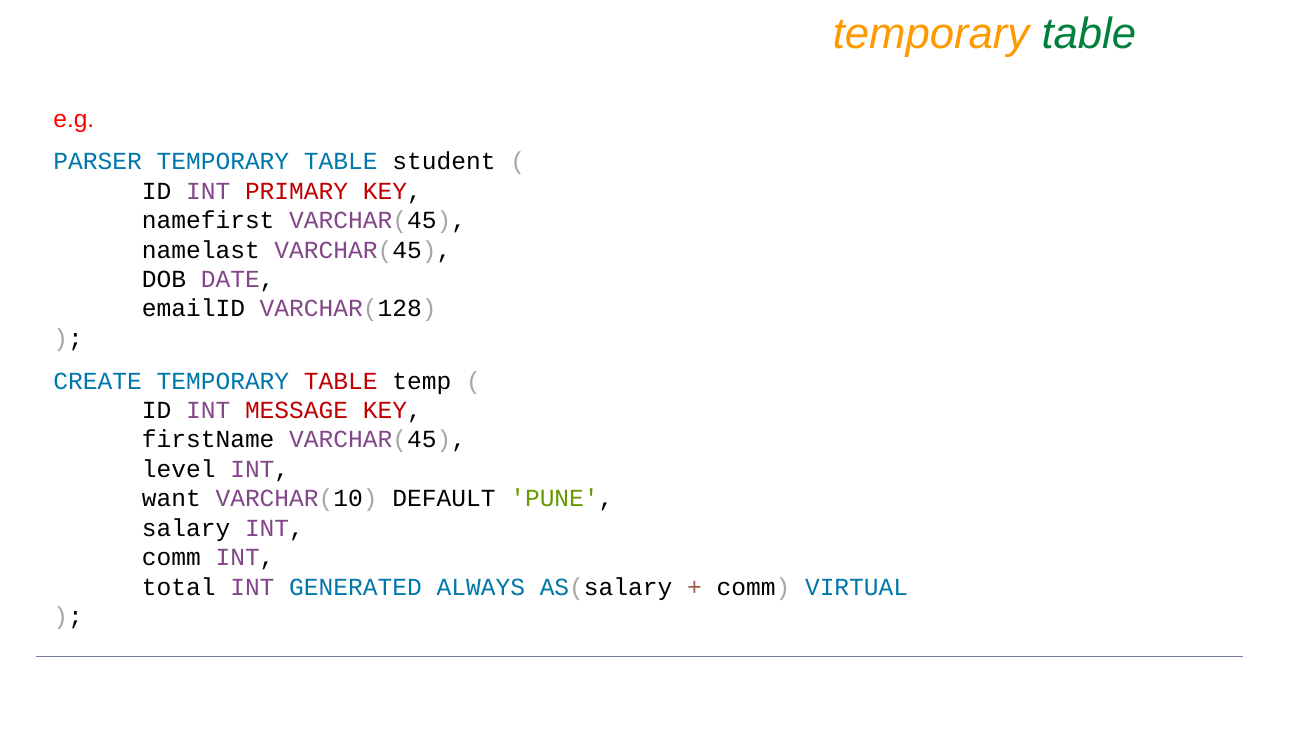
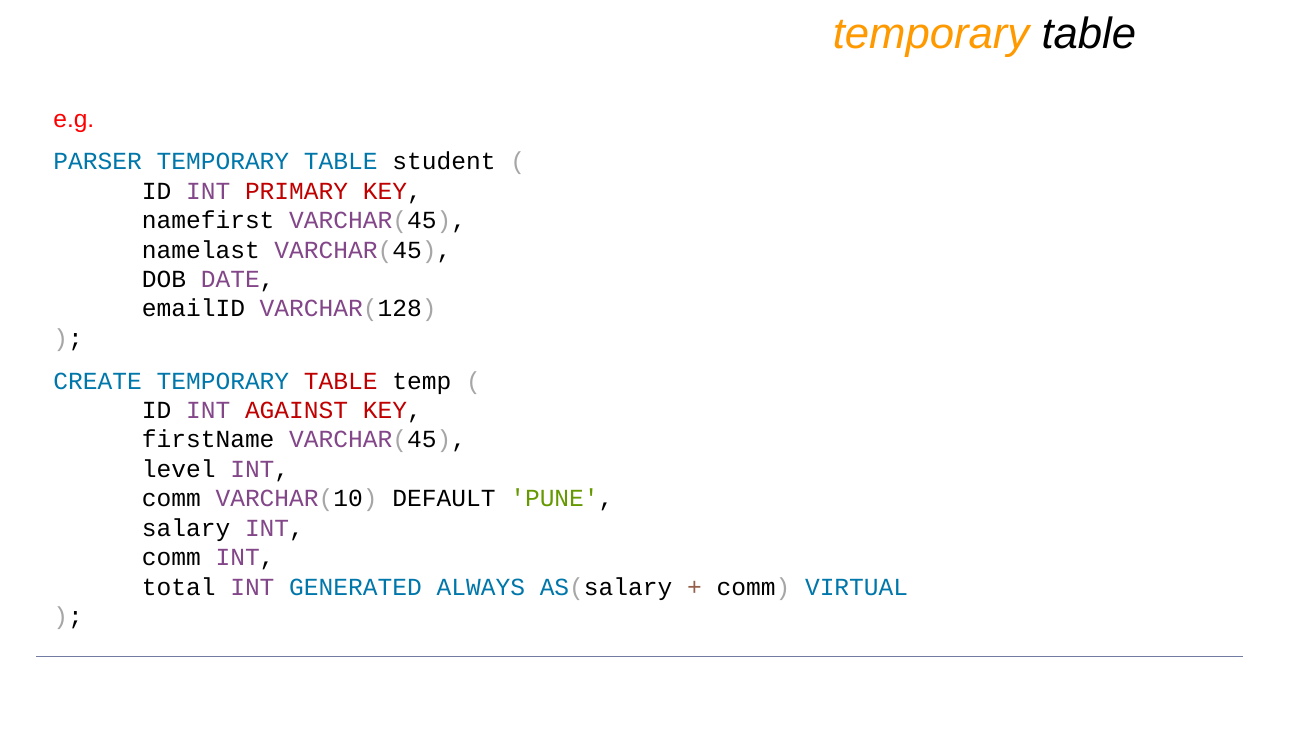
table colour: green -> black (1089, 34)
MESSAGE: MESSAGE -> AGAINST (297, 410)
want: want -> comm (171, 499)
